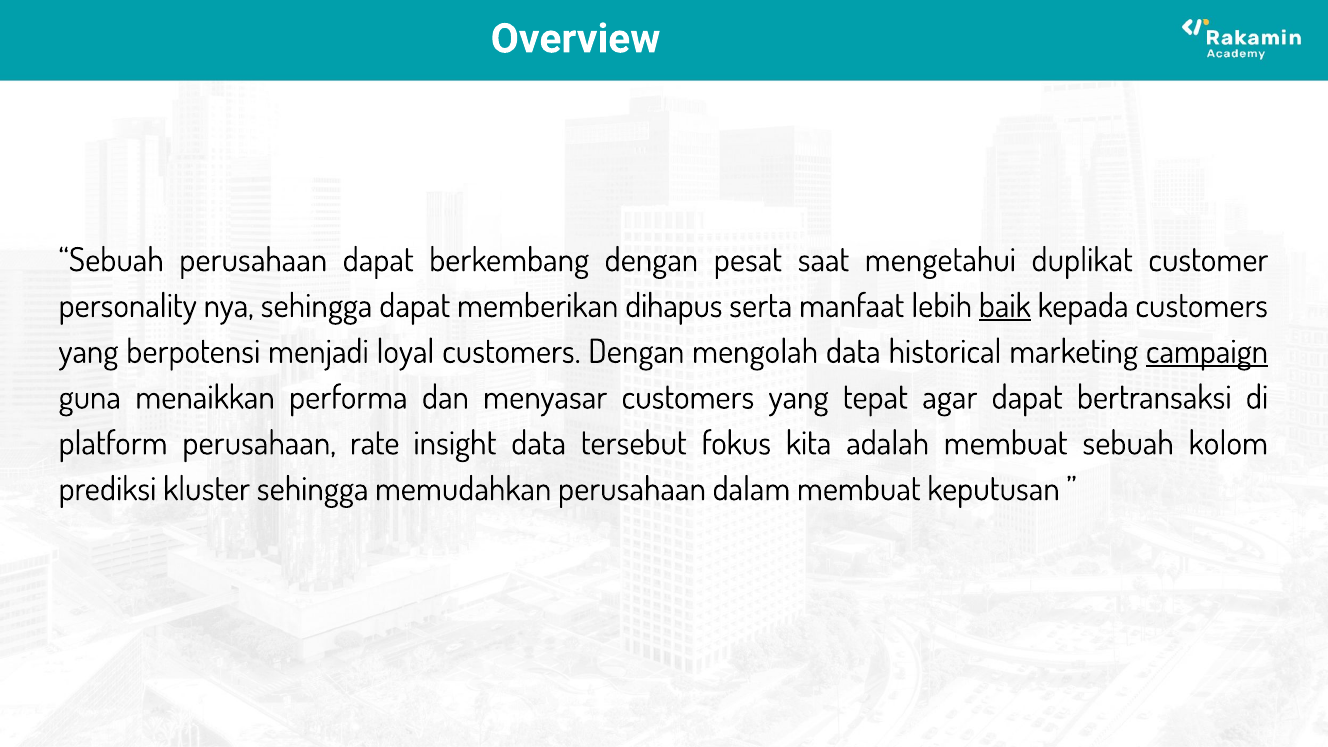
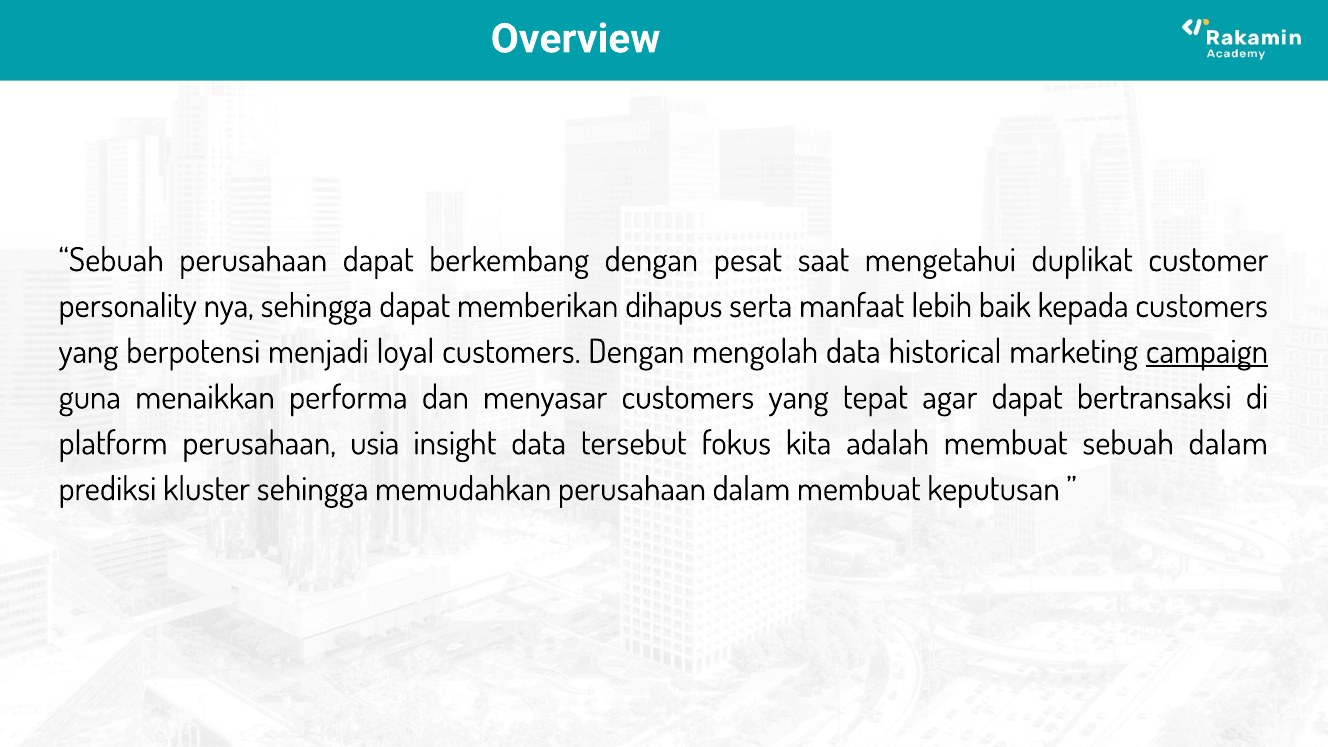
baik underline: present -> none (1005, 306)
rate: rate -> usia (375, 444)
sebuah kolom: kolom -> dalam (1228, 444)
